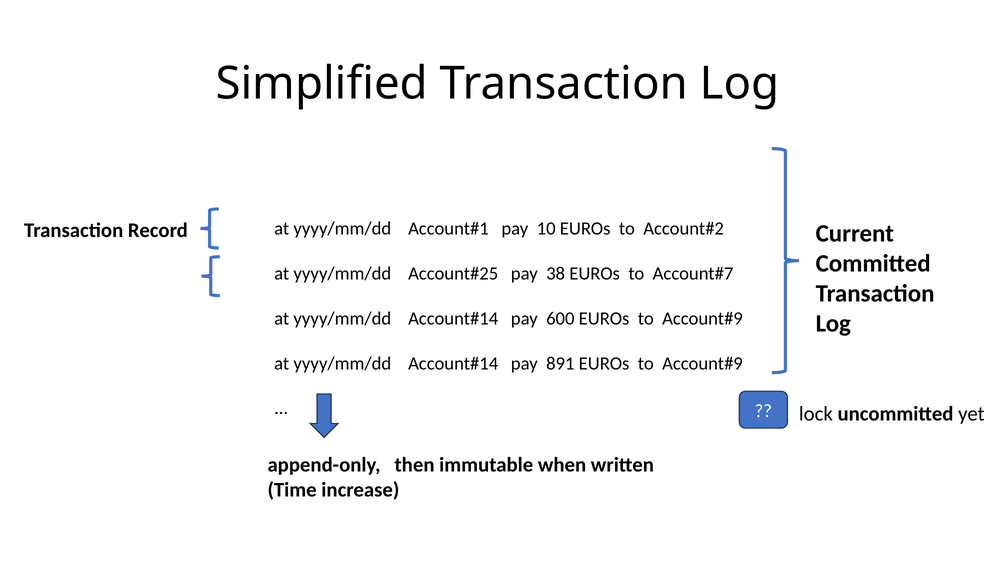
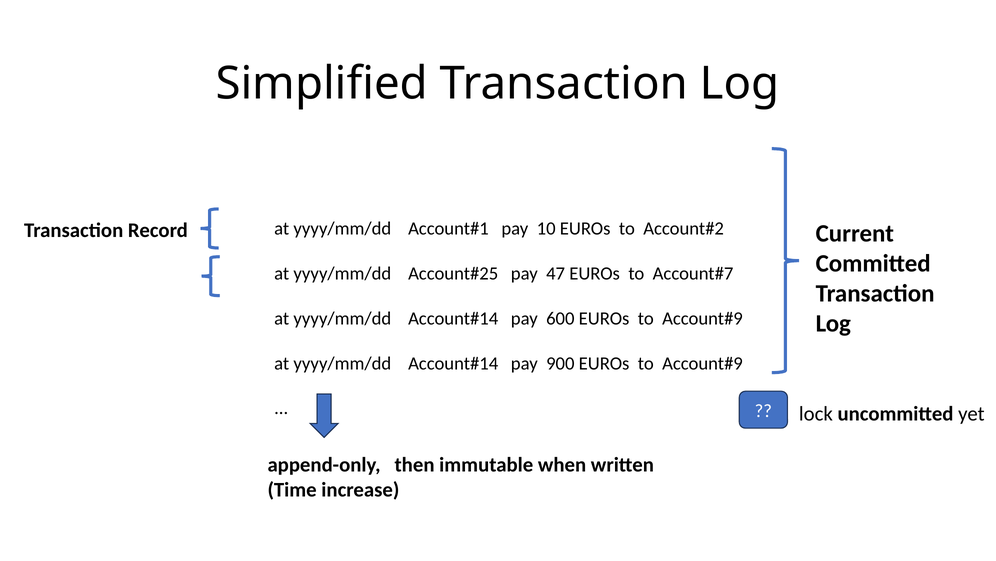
38: 38 -> 47 (556, 273)
891: 891 -> 900 (560, 363)
